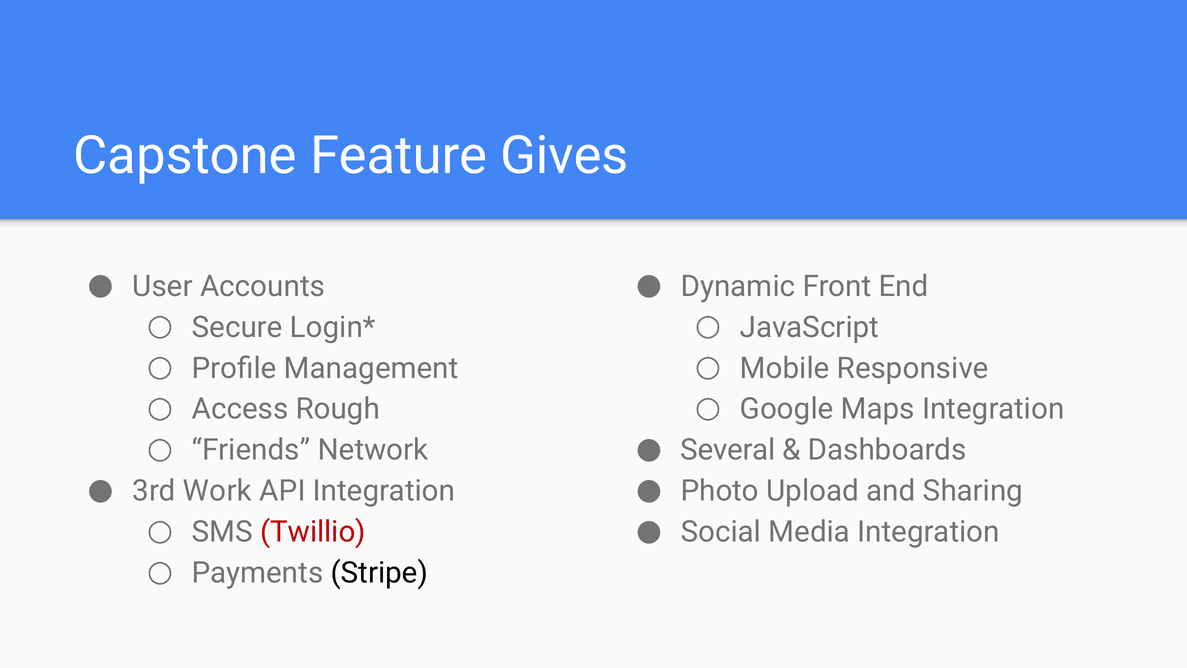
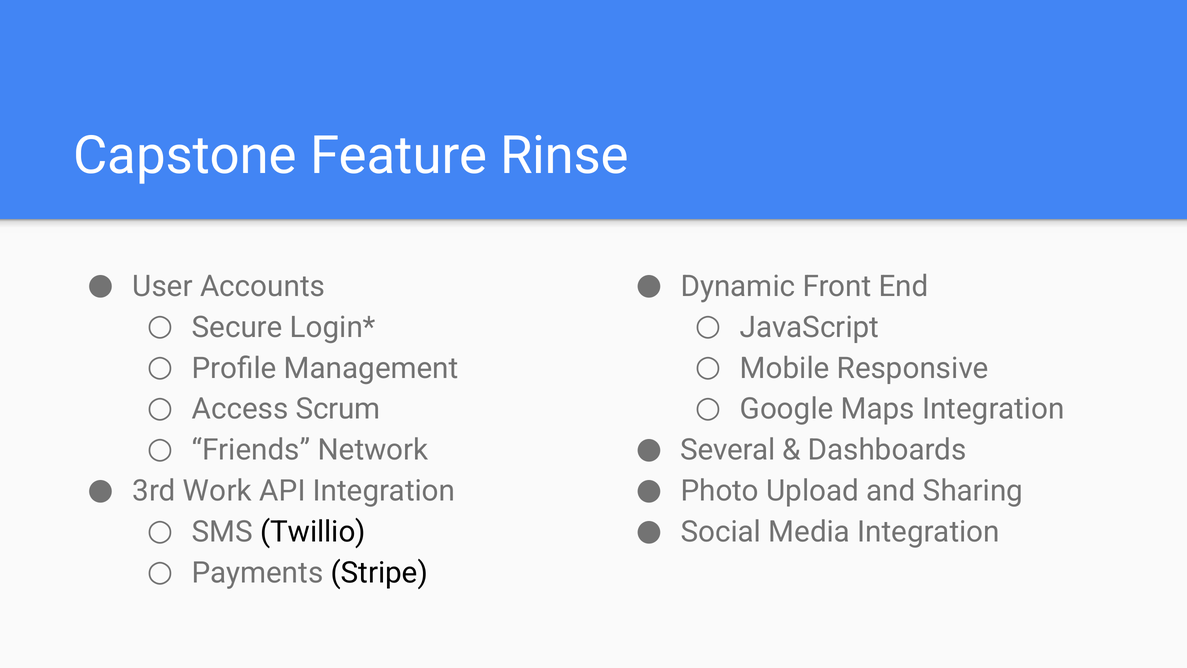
Gives: Gives -> Rinse (564, 156)
Rough: Rough -> Scrum (338, 409)
Twillio colour: red -> black (313, 532)
